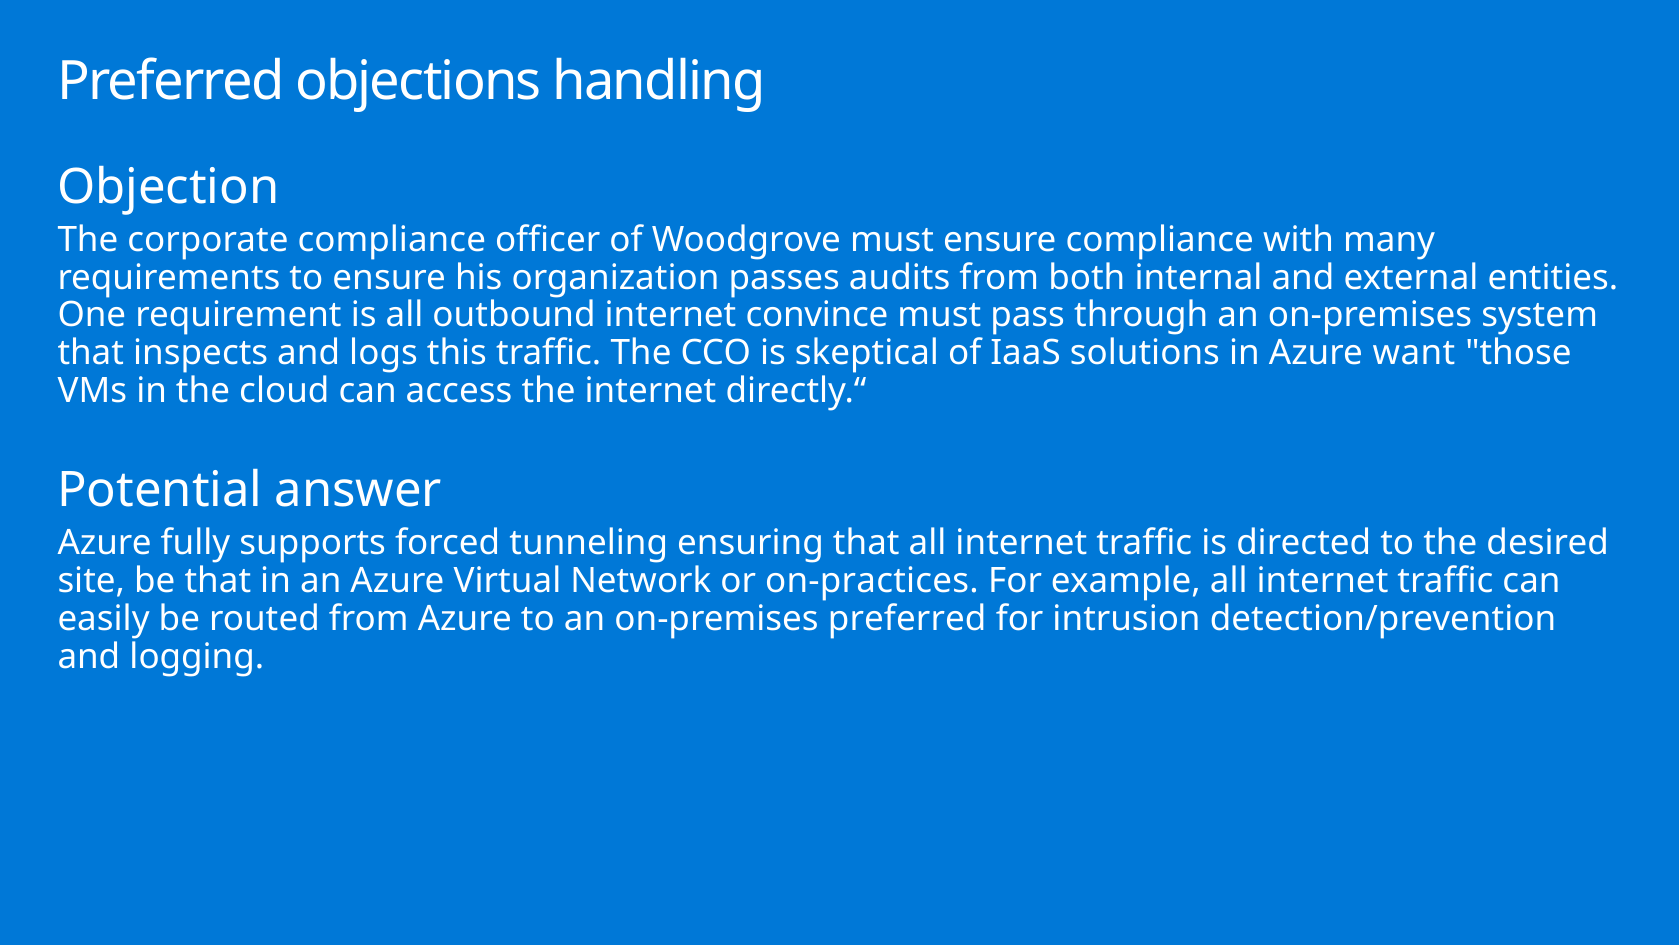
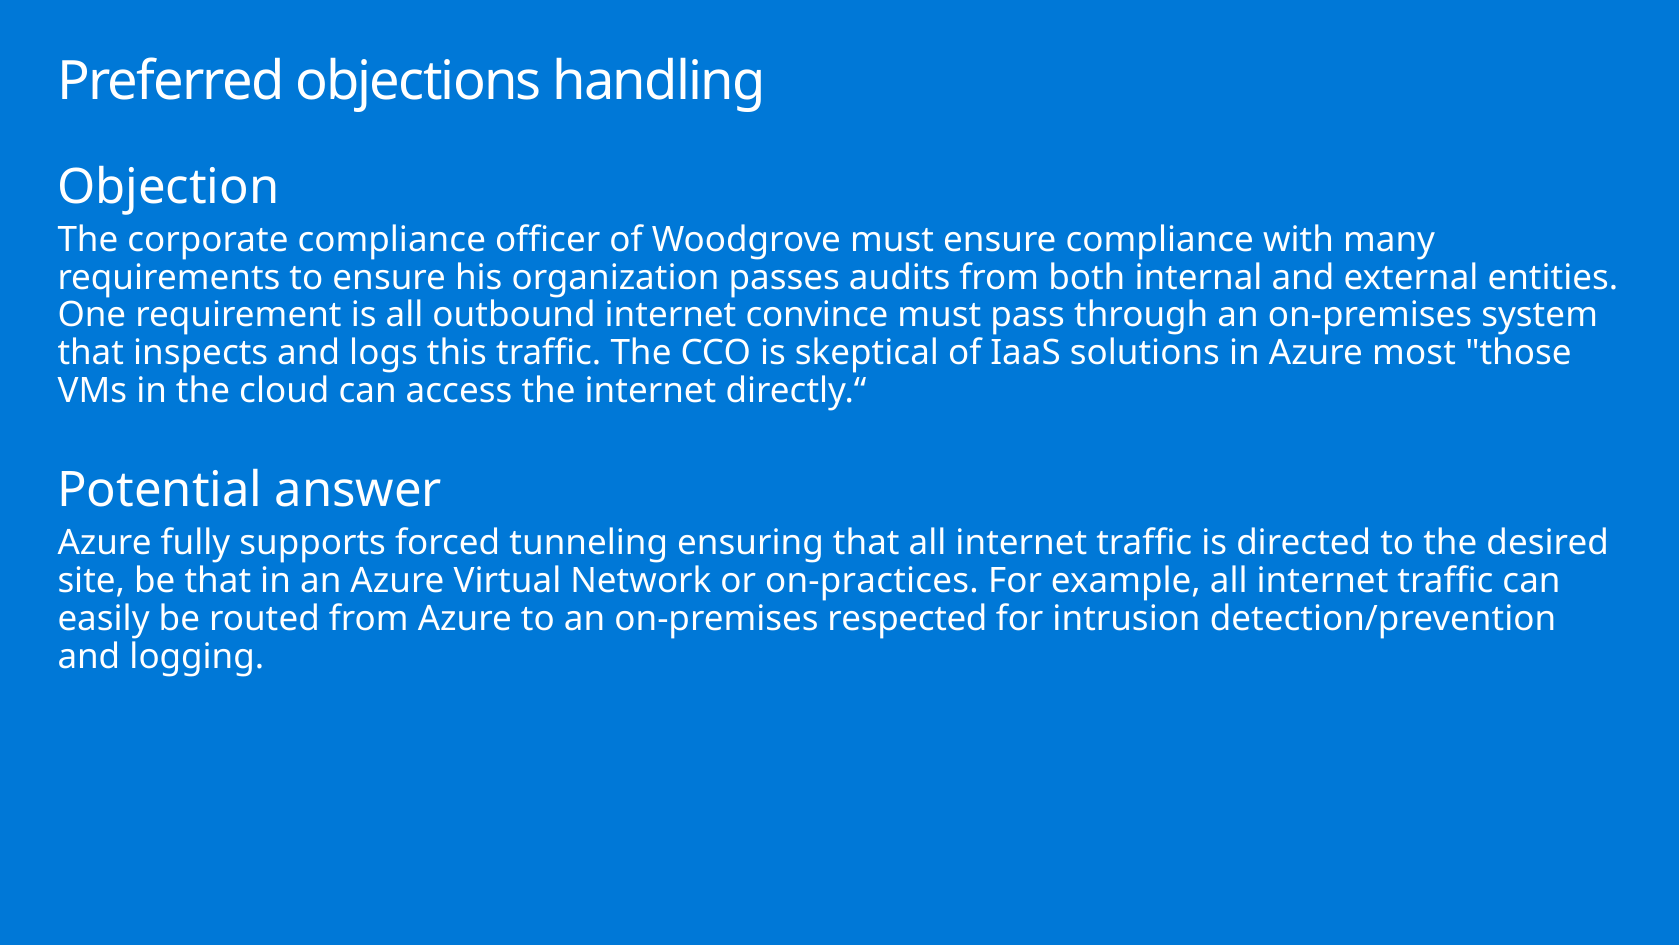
want: want -> most (1414, 353)
on-premises preferred: preferred -> respected (907, 618)
